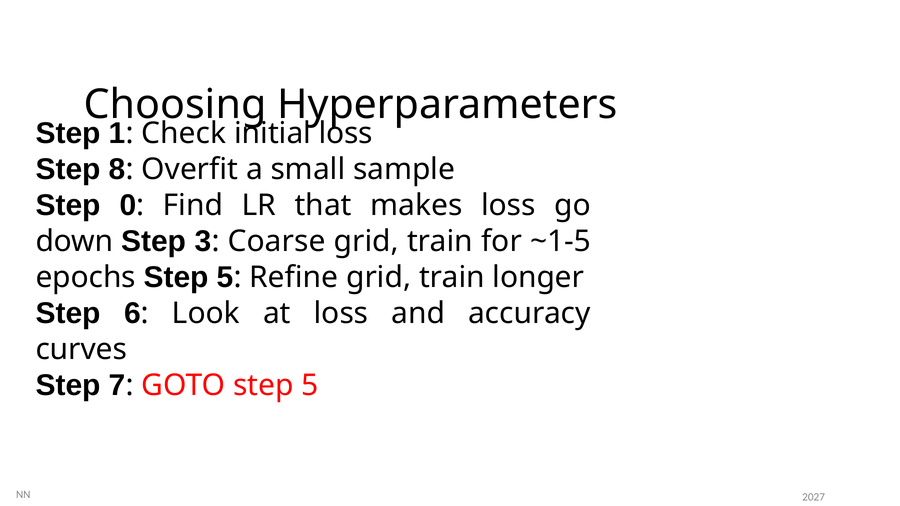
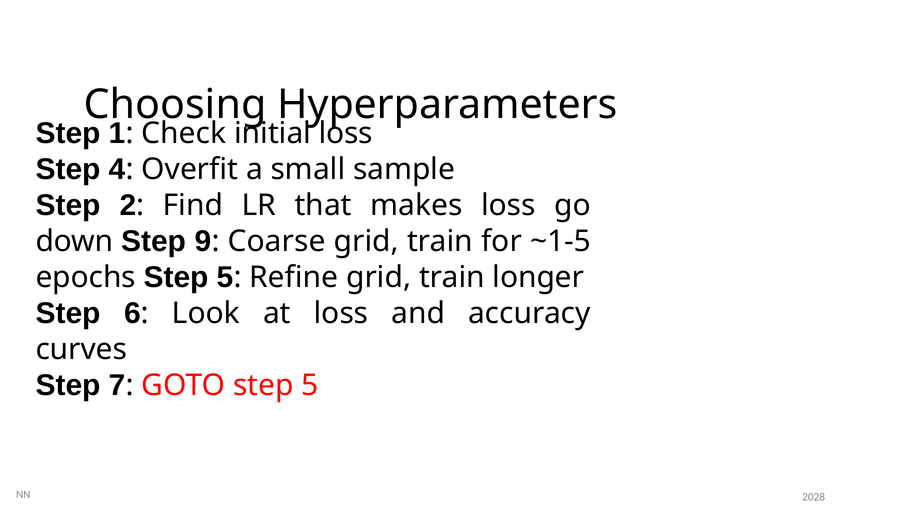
8: 8 -> 4 (117, 169)
0: 0 -> 2 (128, 205)
3: 3 -> 9 (203, 241)
2027: 2027 -> 2028 (814, 497)
